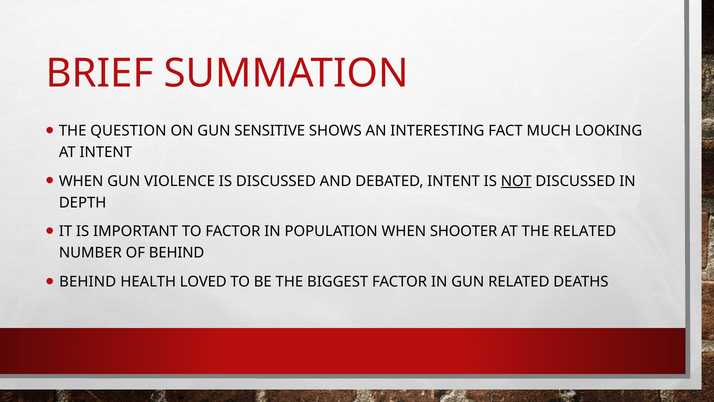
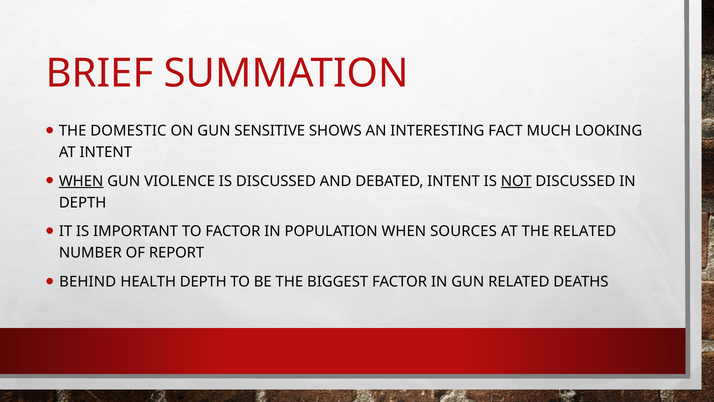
QUESTION: QUESTION -> DOMESTIC (128, 131)
WHEN underline: none -> present (81, 181)
SHOOTER: SHOOTER -> SOURCES (464, 231)
OF BEHIND: BEHIND -> REPORT (177, 253)
HEALTH LOVED: LOVED -> DEPTH (203, 282)
